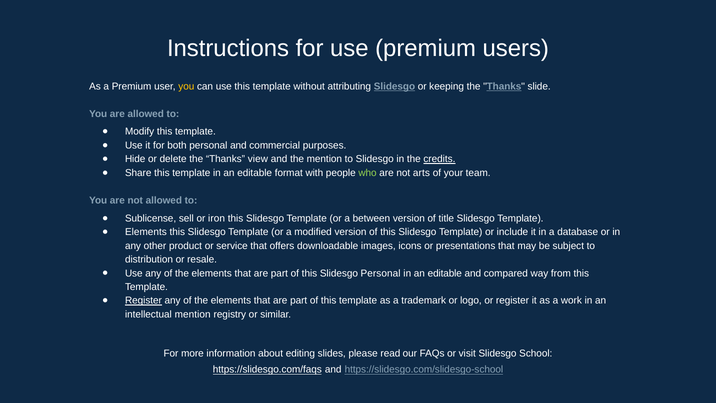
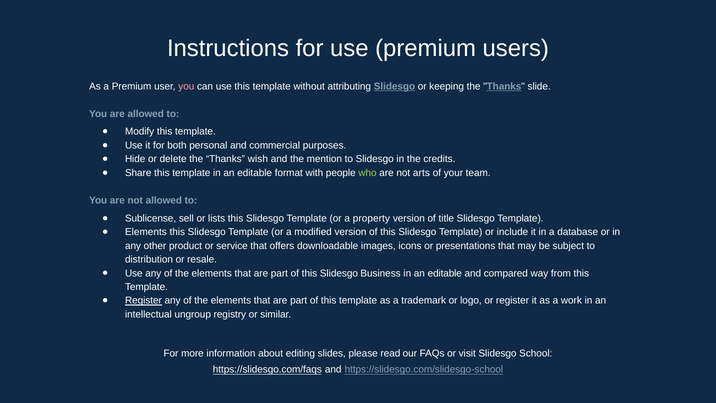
you colour: yellow -> pink (186, 86)
view: view -> wish (258, 159)
credits underline: present -> none (439, 159)
iron: iron -> lists (217, 218)
between: between -> property (371, 218)
Slidesgo Personal: Personal -> Business (381, 273)
intellectual mention: mention -> ungroup (193, 314)
